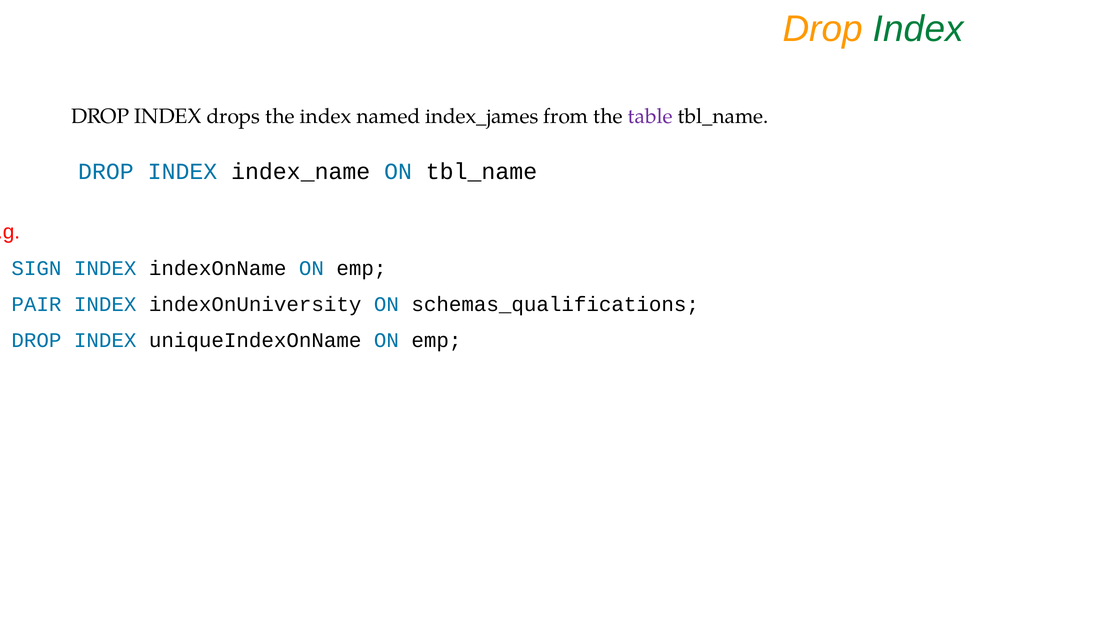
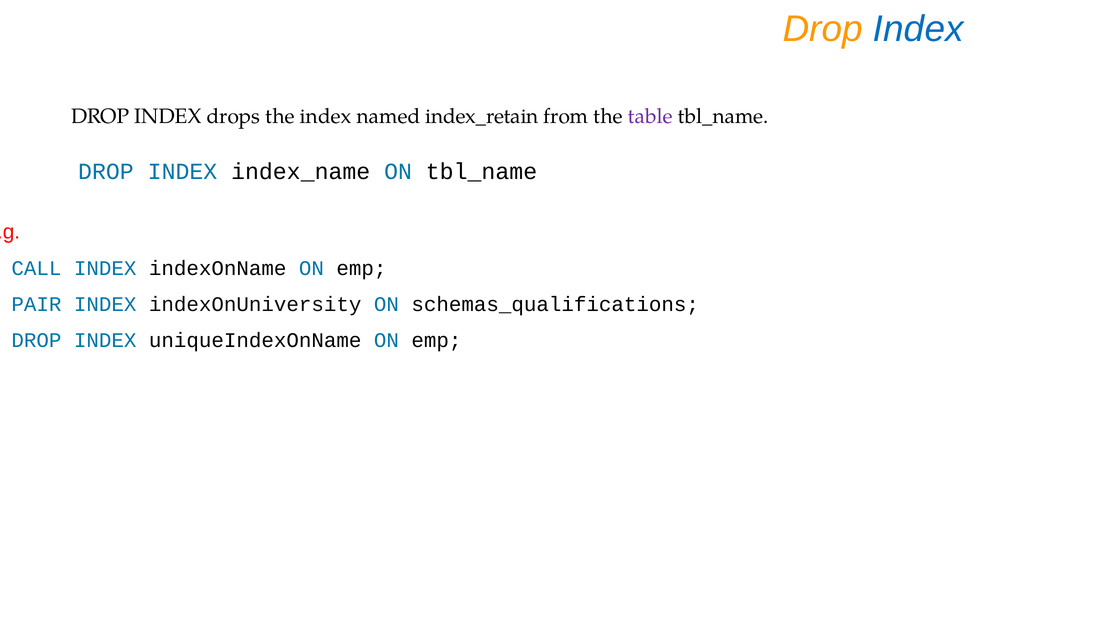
Index colour: green -> blue (918, 29)
index_james: index_james -> index_retain (482, 117)
SIGN: SIGN -> CALL (36, 268)
